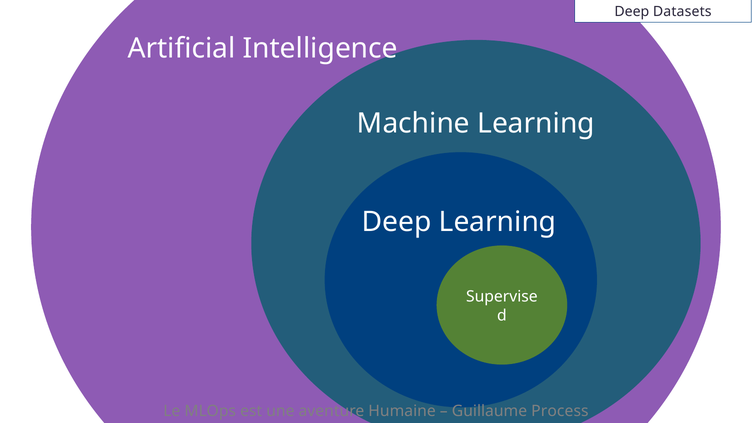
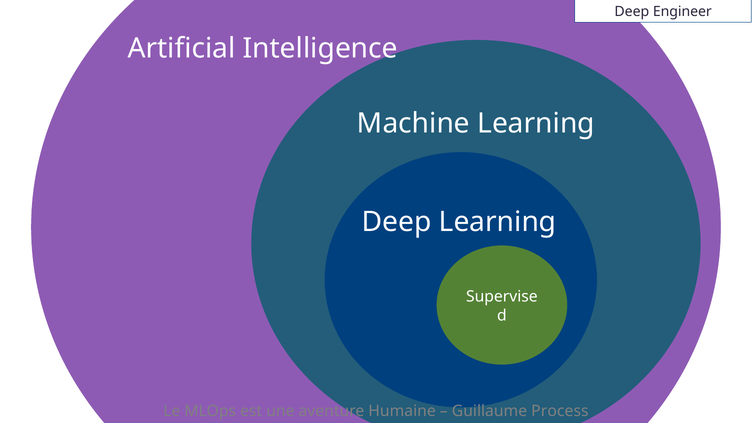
Datasets: Datasets -> Engineer (682, 12)
